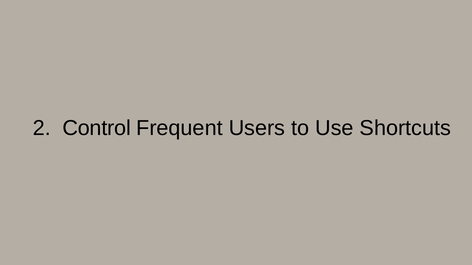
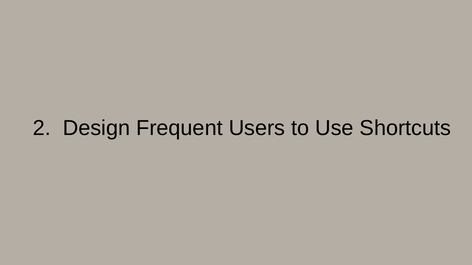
Control: Control -> Design (97, 128)
